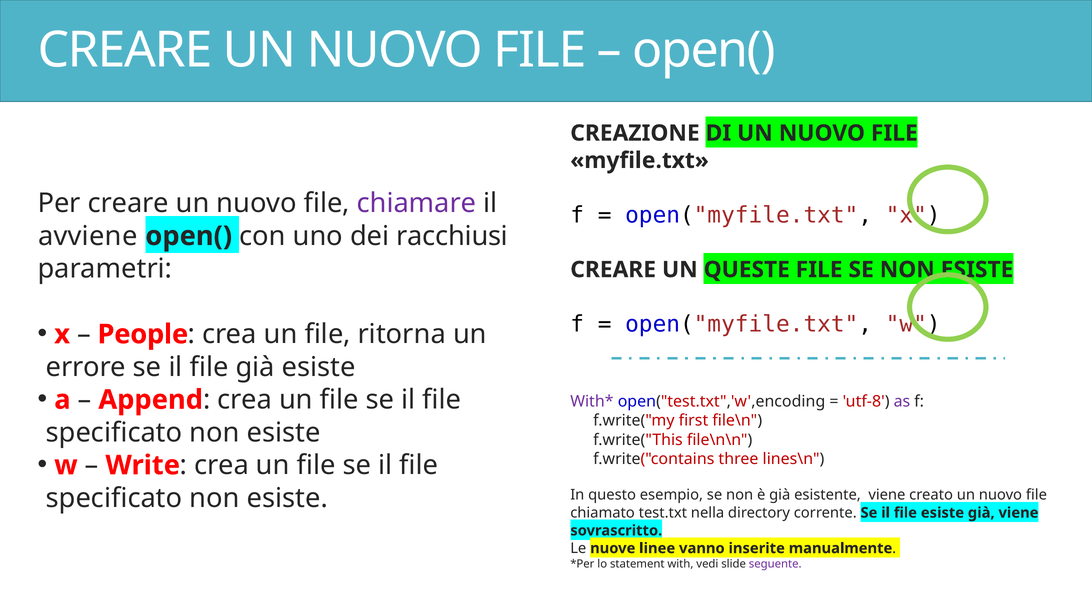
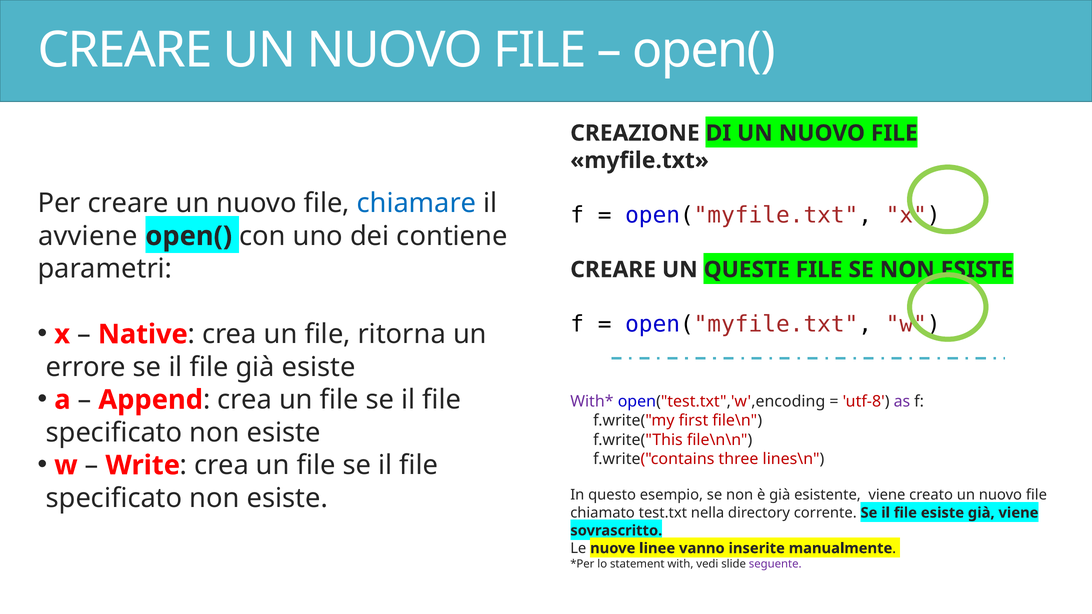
chiamare colour: purple -> blue (417, 203)
racchiusi: racchiusi -> contiene (452, 236)
People: People -> Native (143, 334)
